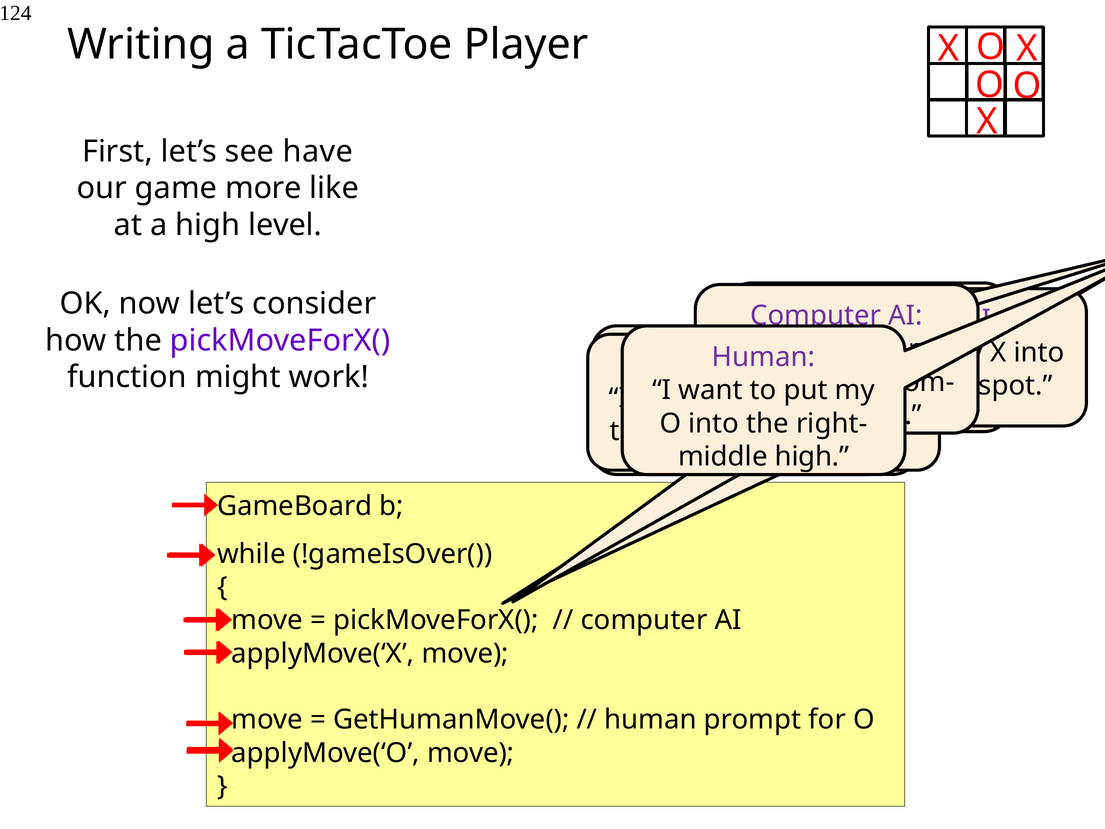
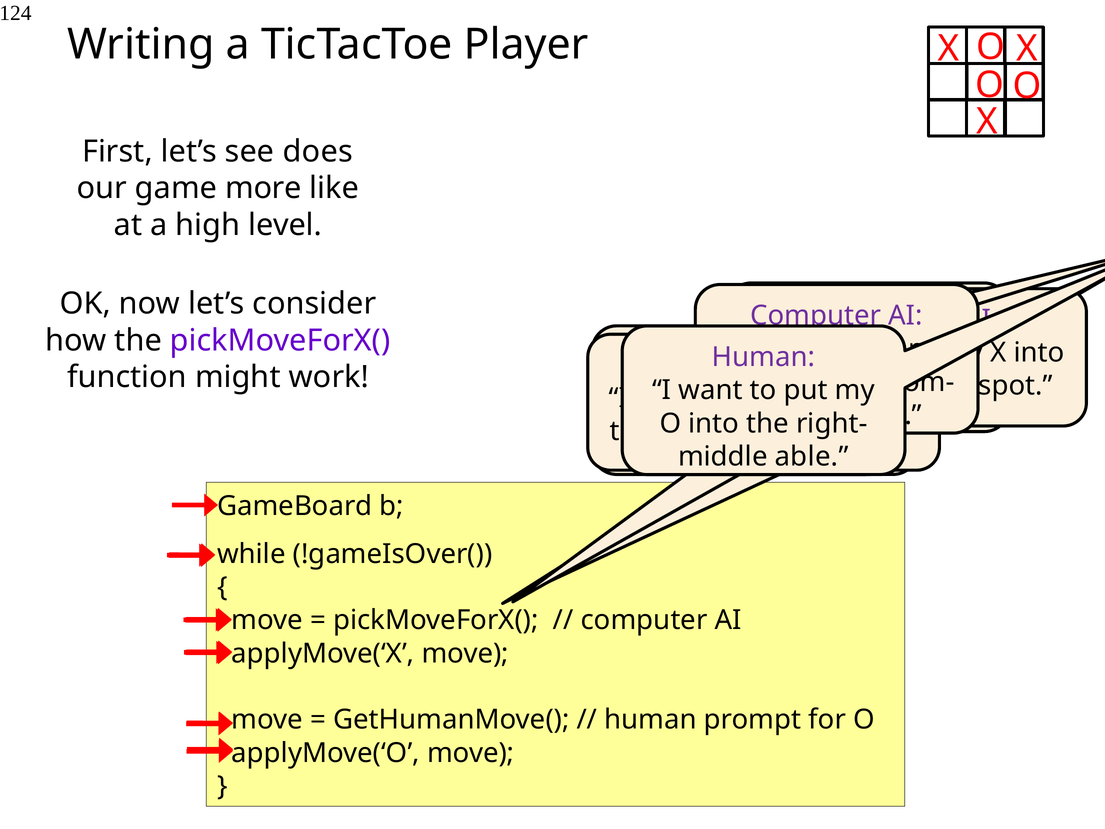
have: have -> does (318, 151)
middle high: high -> able (812, 457)
